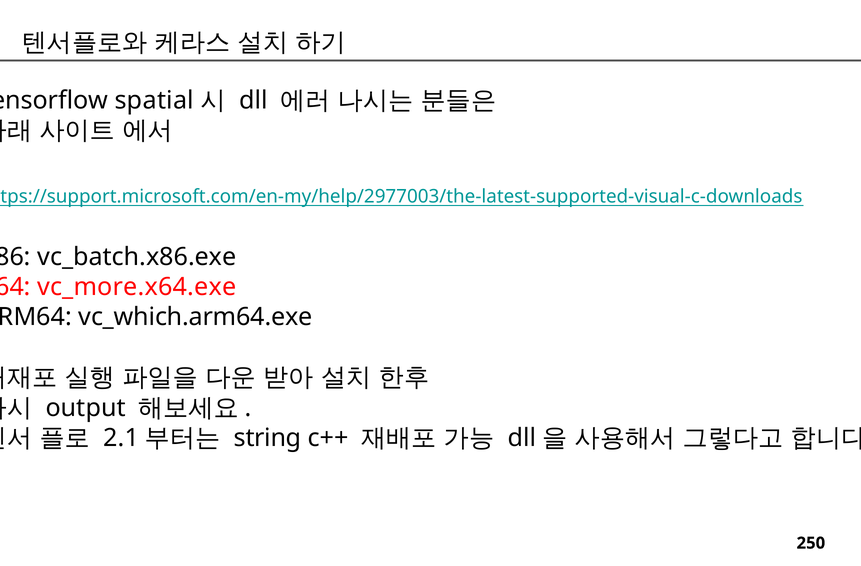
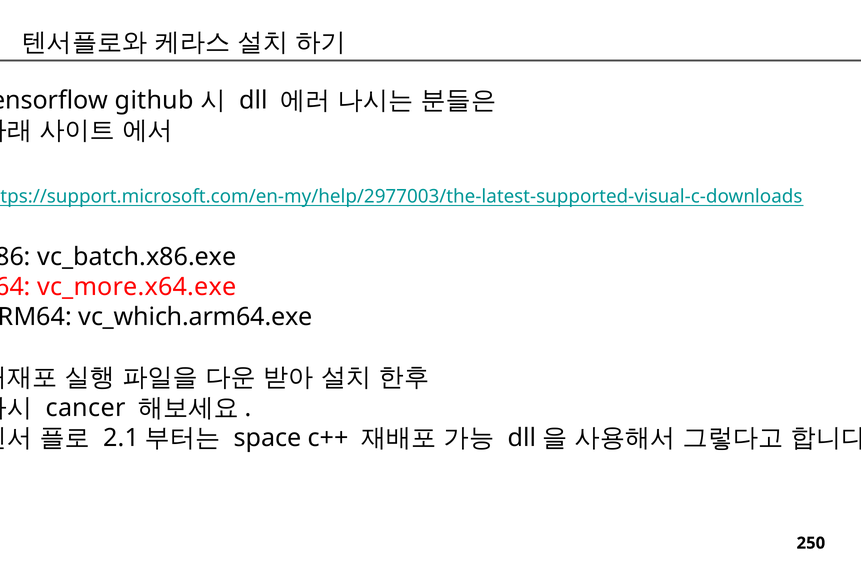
spatial: spatial -> github (154, 100)
output: output -> cancer (86, 407)
string: string -> space (268, 438)
